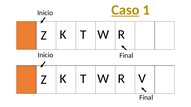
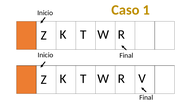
Caso underline: present -> none (125, 10)
